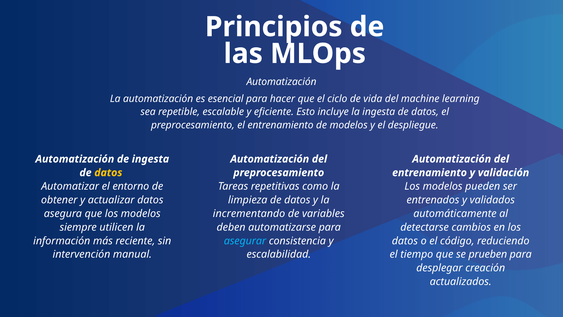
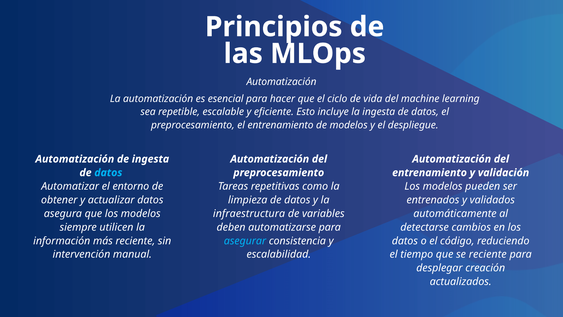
datos colour: yellow -> light blue (108, 173)
incrementando: incrementando -> infraestructura (249, 213)
se prueben: prueben -> reciente (488, 254)
